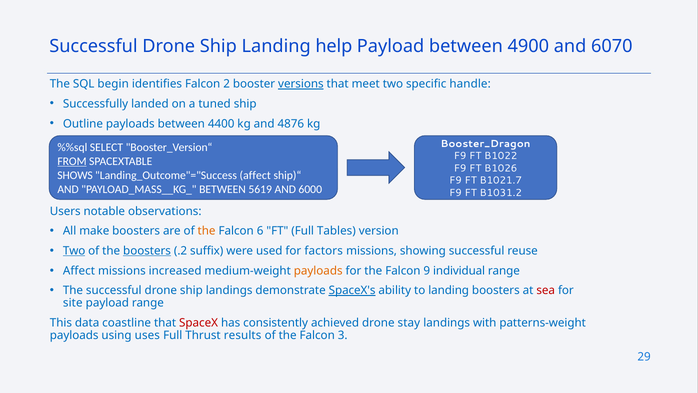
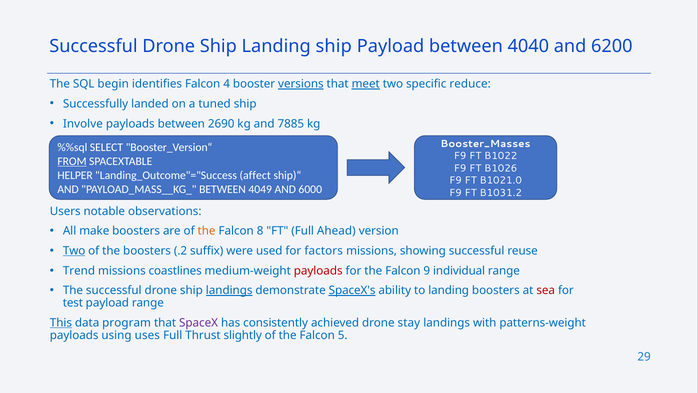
Landing help: help -> ship (334, 46)
4900: 4900 -> 4040 (528, 46)
6070: 6070 -> 6200 (612, 46)
2: 2 -> 4 (227, 84)
meet underline: none -> present (366, 84)
handle: handle -> reduce (470, 84)
Outline: Outline -> Involve (83, 124)
4400: 4400 -> 2690 (221, 124)
4876: 4876 -> 7885 (291, 124)
Booster_Dragon: Booster_Dragon -> Booster_Masses (485, 144)
SHOWS: SHOWS -> HELPER (75, 175)
B1021.7: B1021.7 -> B1021.0 (501, 180)
5619: 5619 -> 4049 (260, 189)
6: 6 -> 8 (260, 231)
Tables: Tables -> Ahead (336, 231)
boosters underline: present -> none (147, 251)
Affect: Affect -> Trend (79, 270)
increased: increased -> coastlines (175, 270)
payloads colour: orange -> red (318, 270)
landings underline: none -> present (229, 290)
site: site -> test (73, 303)
This underline: none -> present (61, 323)
coastline: coastline -> program (127, 323)
SpaceX colour: red -> purple (199, 323)
results: results -> slightly (243, 335)
3: 3 -> 5 (343, 335)
